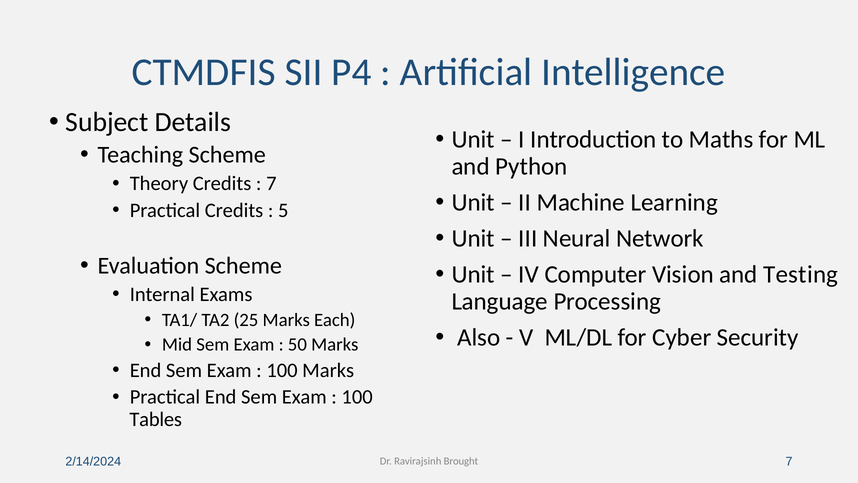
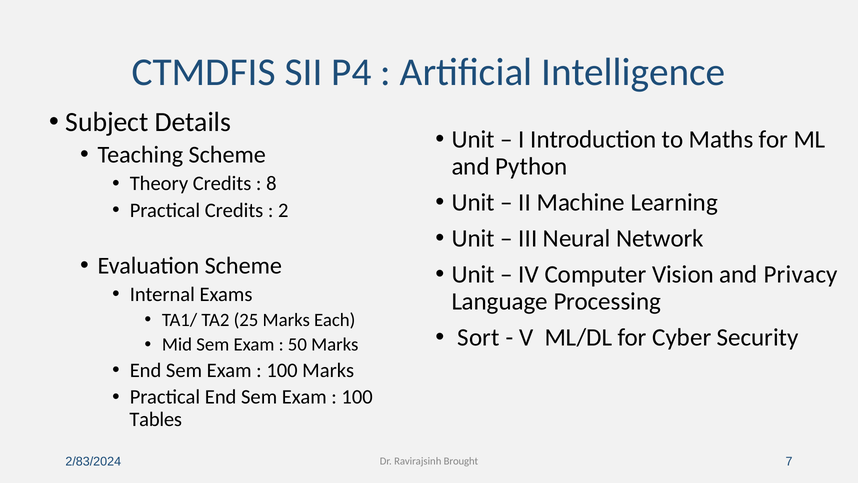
7: 7 -> 8 (271, 183)
5: 5 -> 2 (283, 210)
Testing: Testing -> Privacy (801, 274)
Also: Also -> Sort (479, 337)
2/14/2024: 2/14/2024 -> 2/83/2024 (93, 461)
